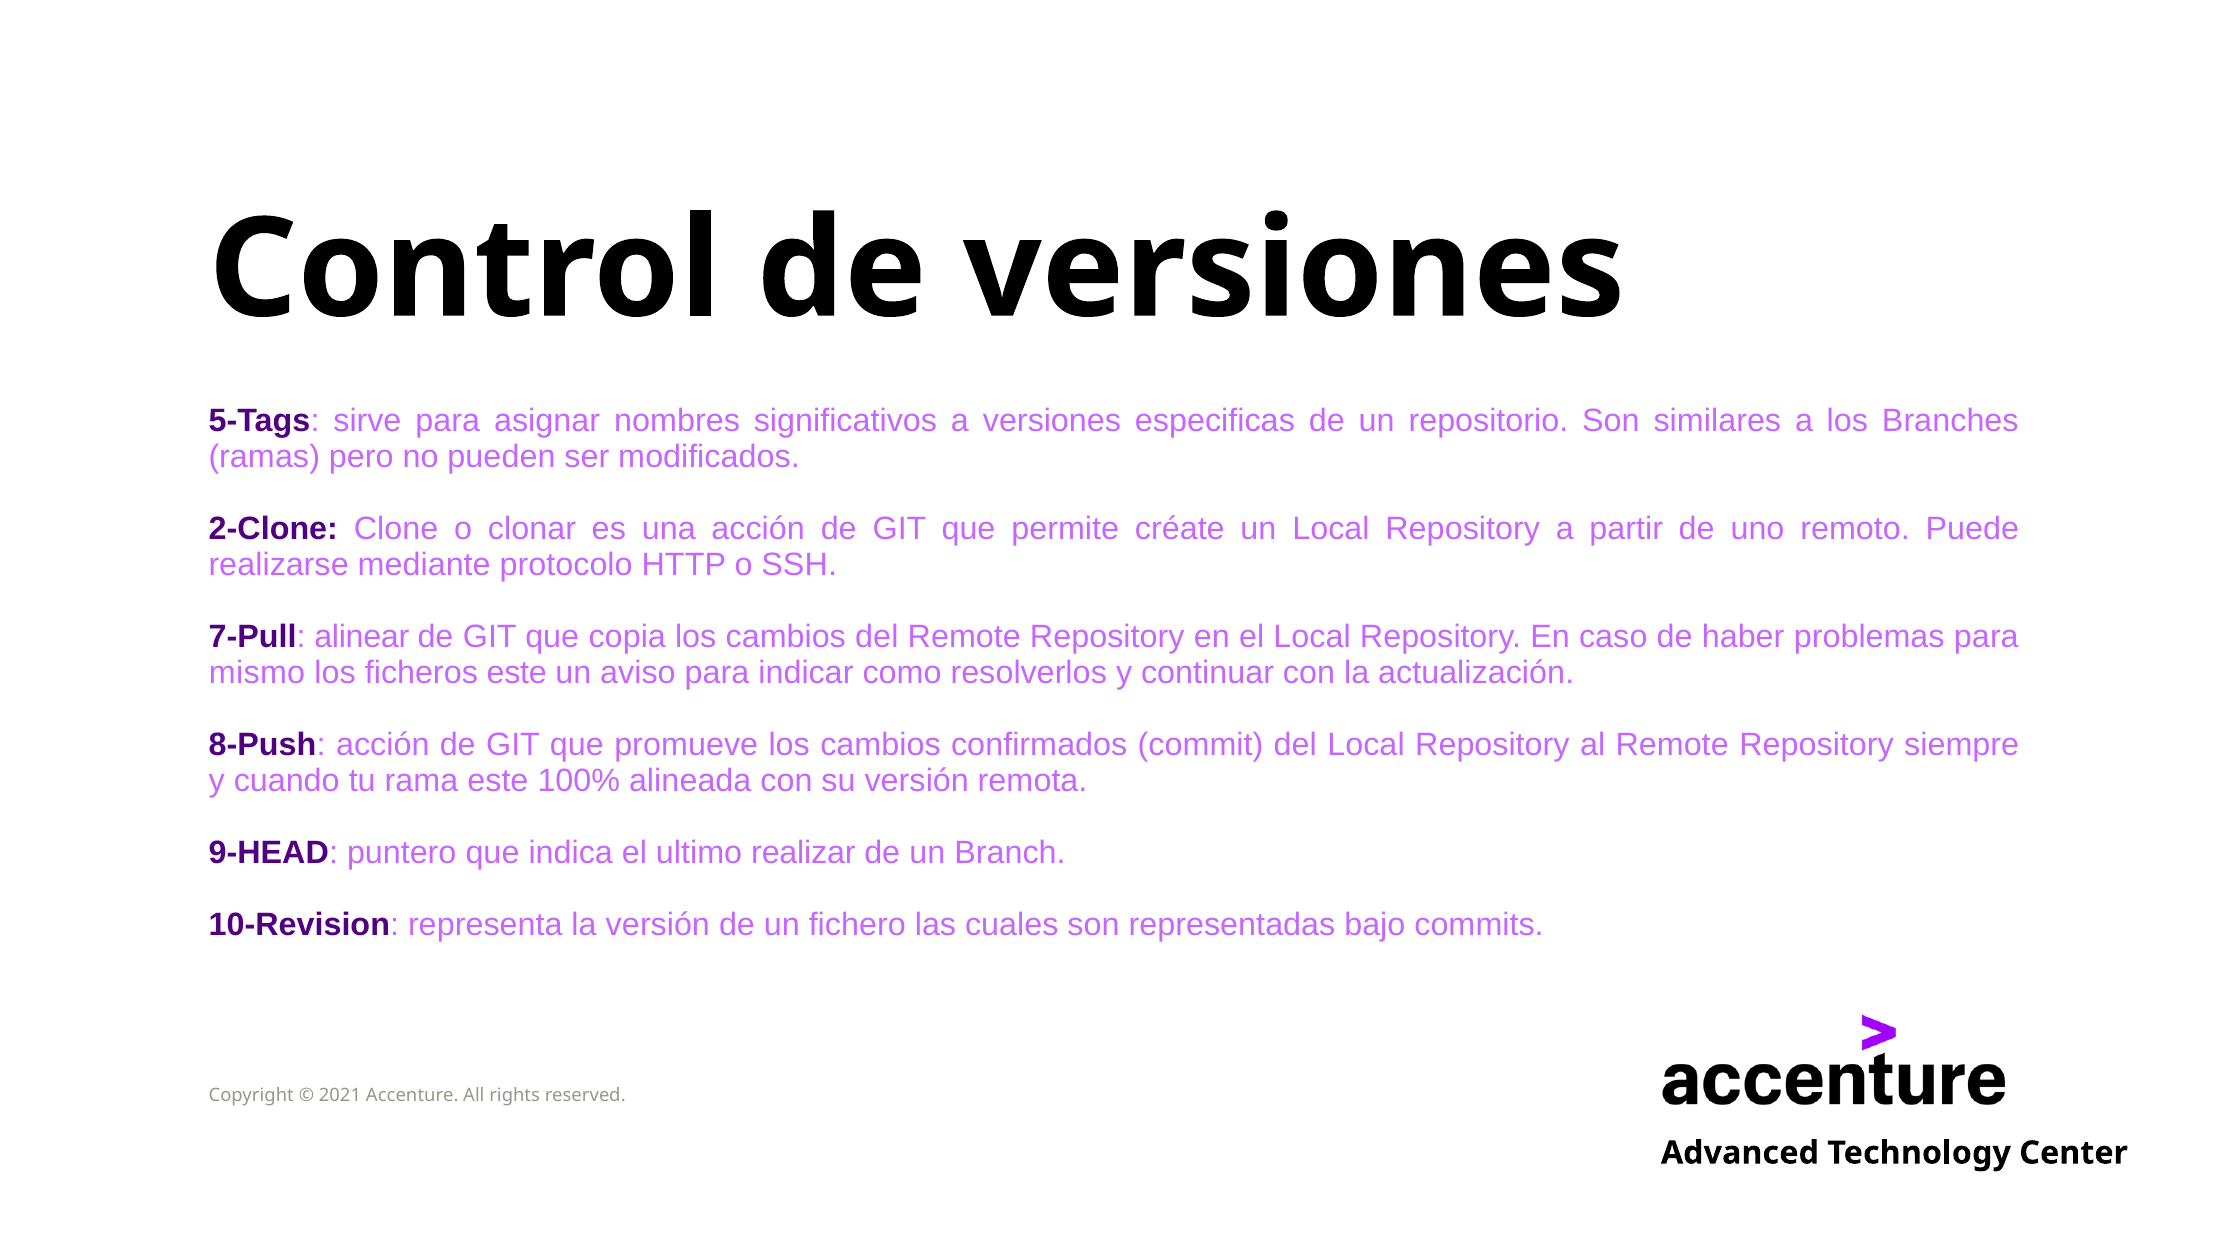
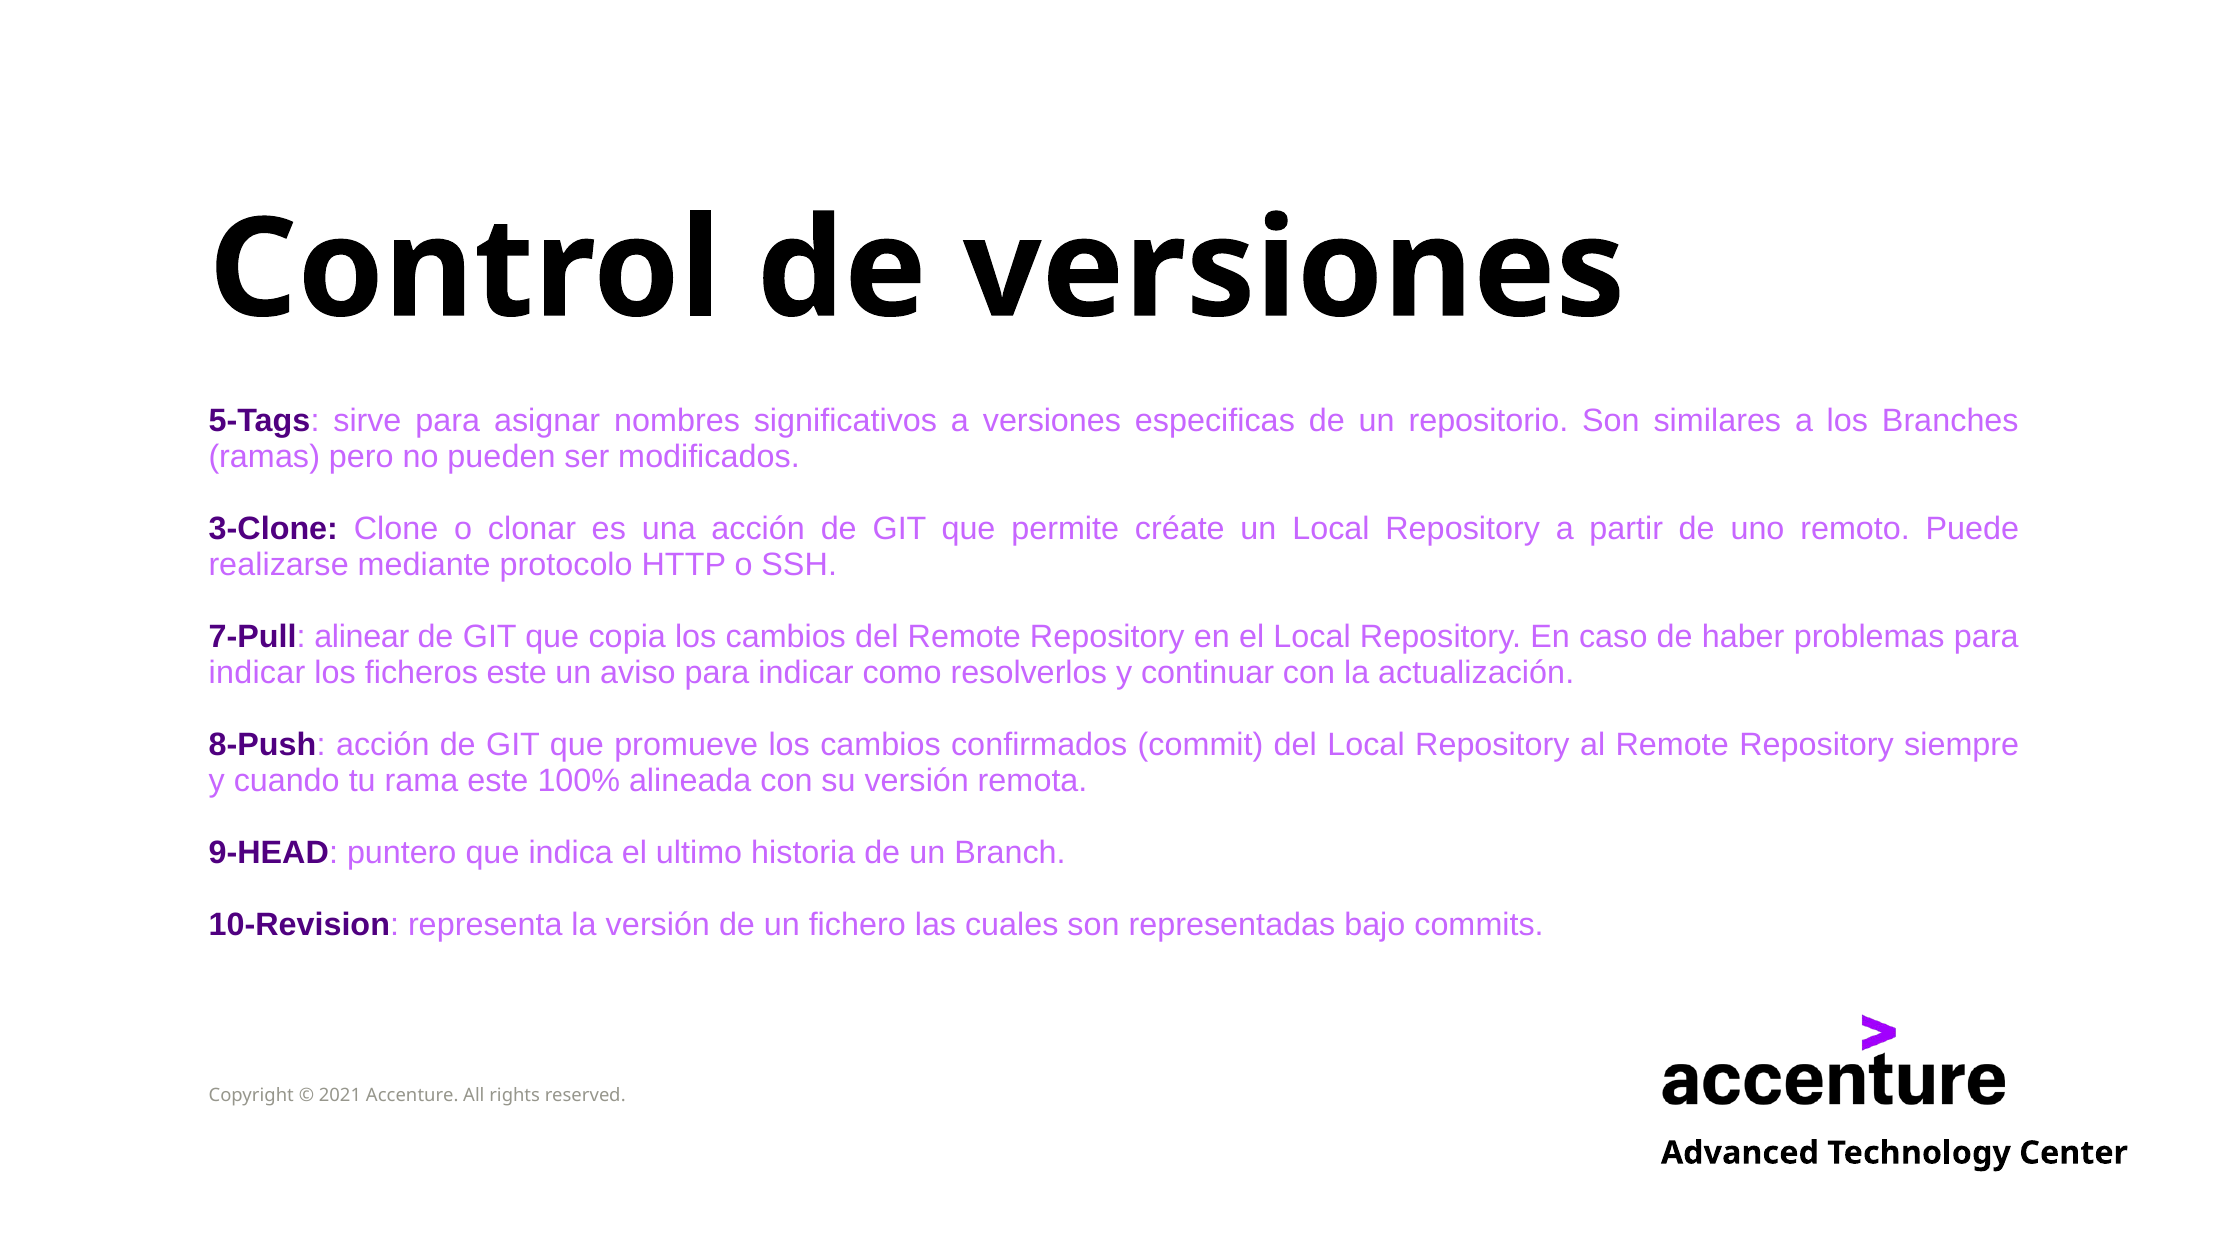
2-Clone: 2-Clone -> 3-Clone (273, 529)
mismo: mismo -> indicar (257, 673)
realizar: realizar -> historia (803, 853)
